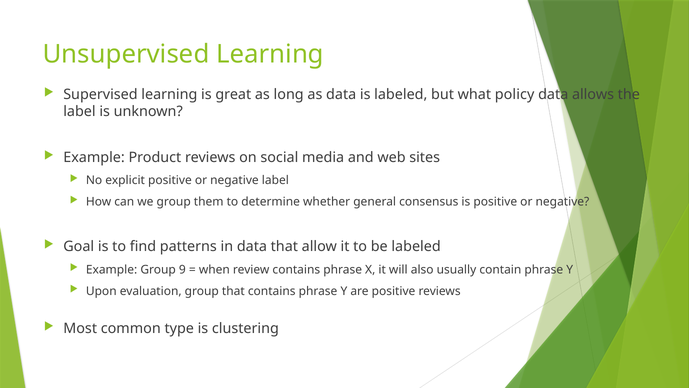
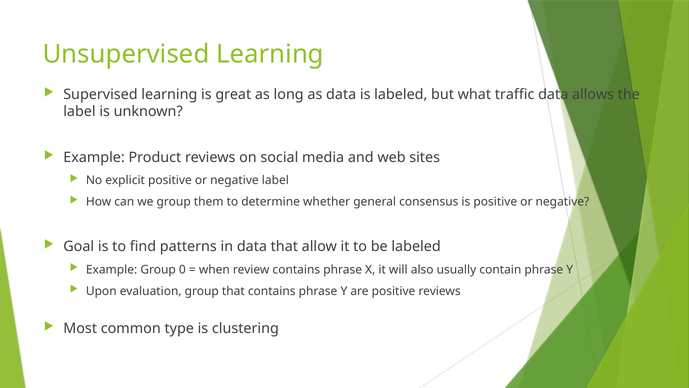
policy: policy -> traffic (515, 94)
9: 9 -> 0 (182, 269)
